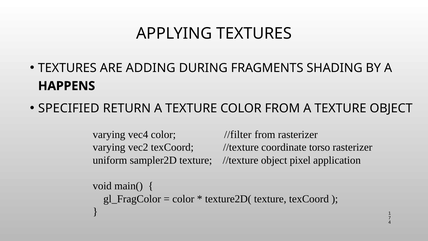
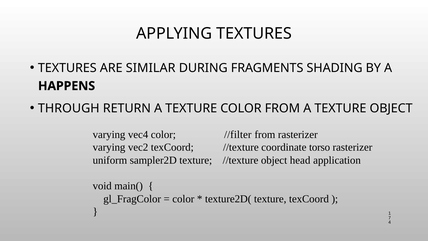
ADDING: ADDING -> SIMILAR (151, 68)
SPECIFIED: SPECIFIED -> THROUGH (69, 108)
pixel: pixel -> head (300, 160)
